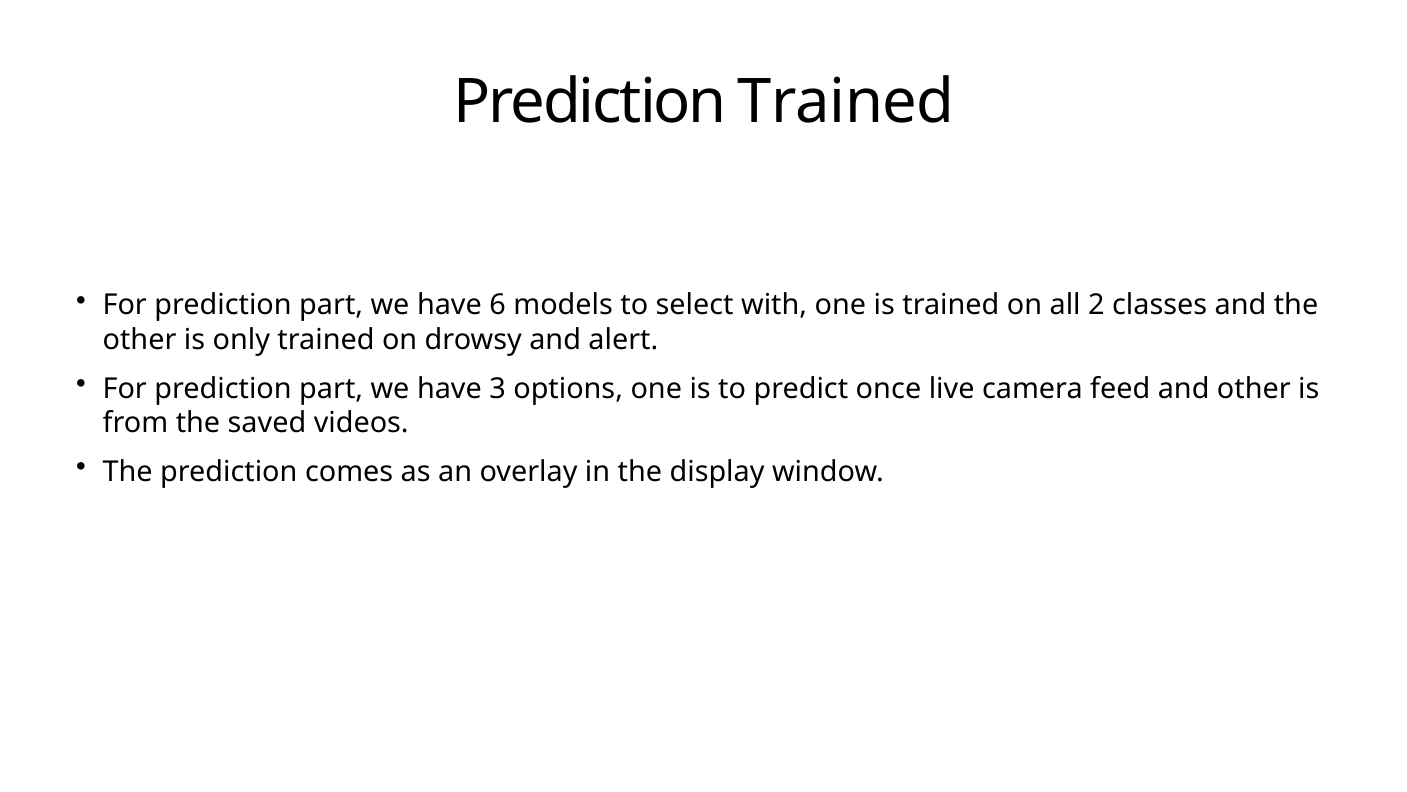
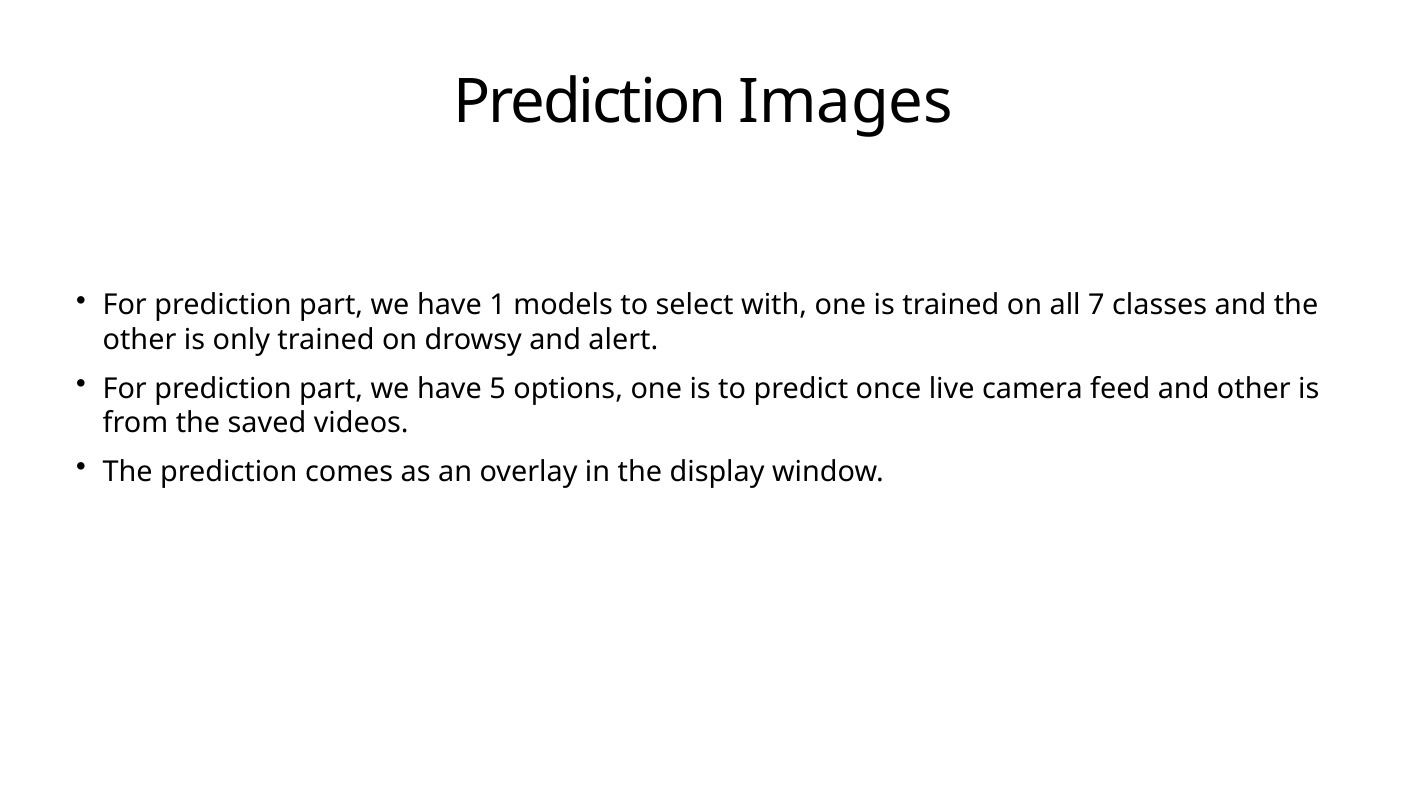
Prediction Trained: Trained -> Images (846, 102)
6: 6 -> 1 (498, 305)
2: 2 -> 7 (1096, 305)
3: 3 -> 5 (498, 388)
